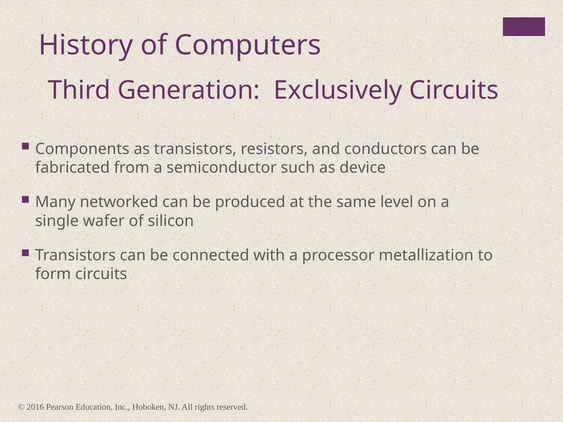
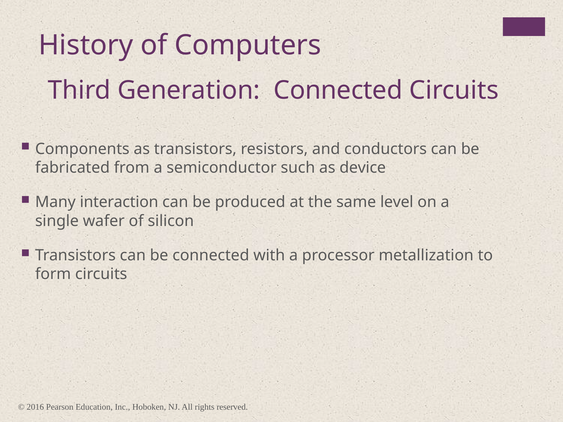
Generation Exclusively: Exclusively -> Connected (338, 90)
networked: networked -> interaction (119, 202)
